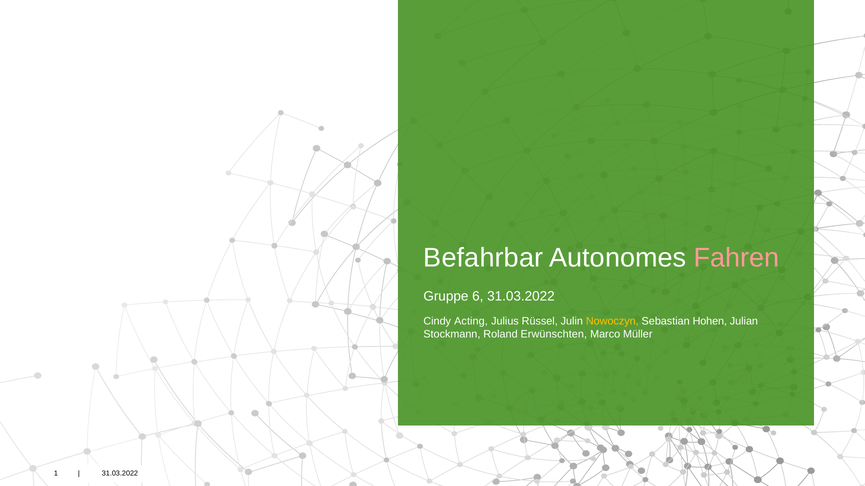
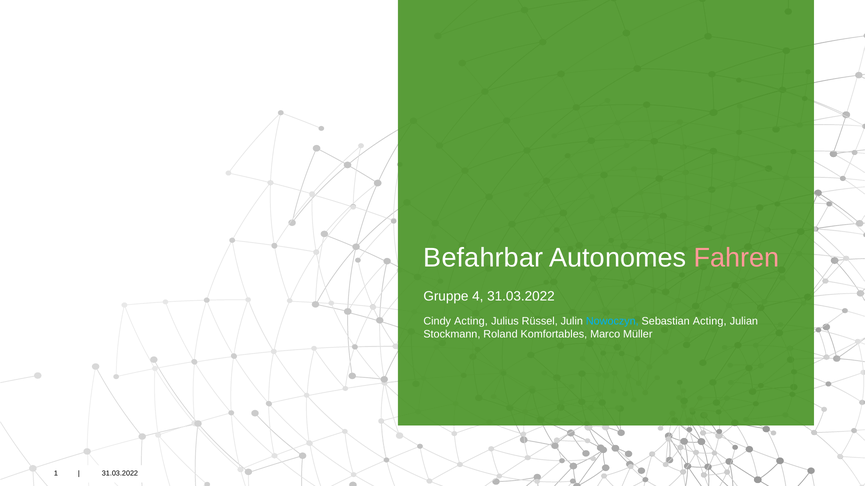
6: 6 -> 4 (478, 296)
Nowoczyn colour: yellow -> light blue (612, 322)
Sebastian Hohen: Hohen -> Acting (710, 322)
Erwünschten: Erwünschten -> Komfortables (554, 335)
